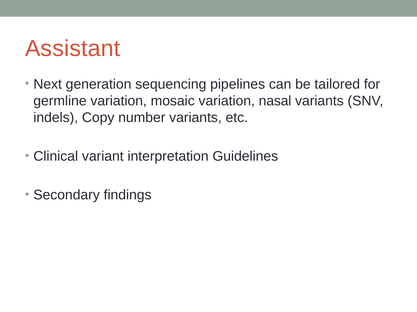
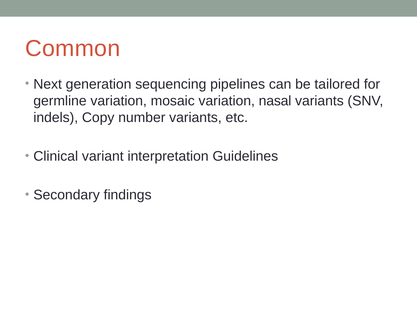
Assistant: Assistant -> Common (73, 49)
